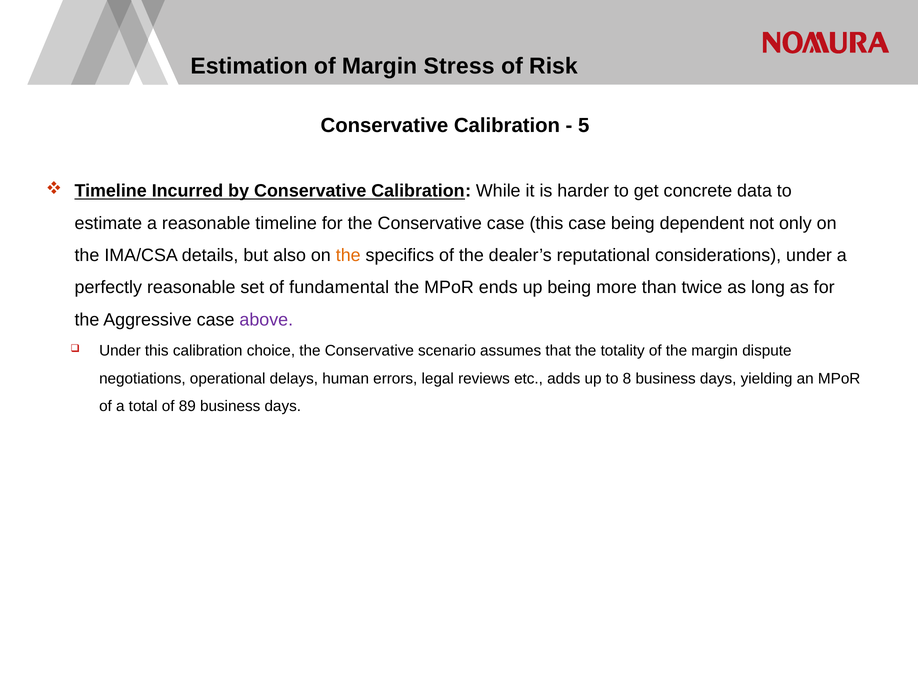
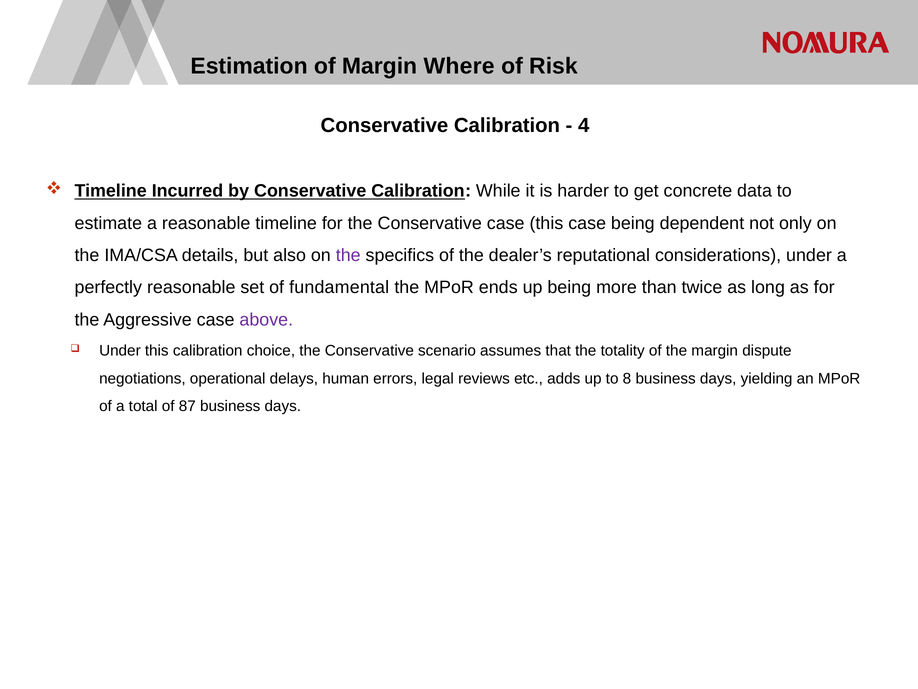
Stress: Stress -> Where (459, 66)
5: 5 -> 4 (584, 125)
the colour: orange -> purple (348, 255)
89: 89 -> 87 (187, 406)
